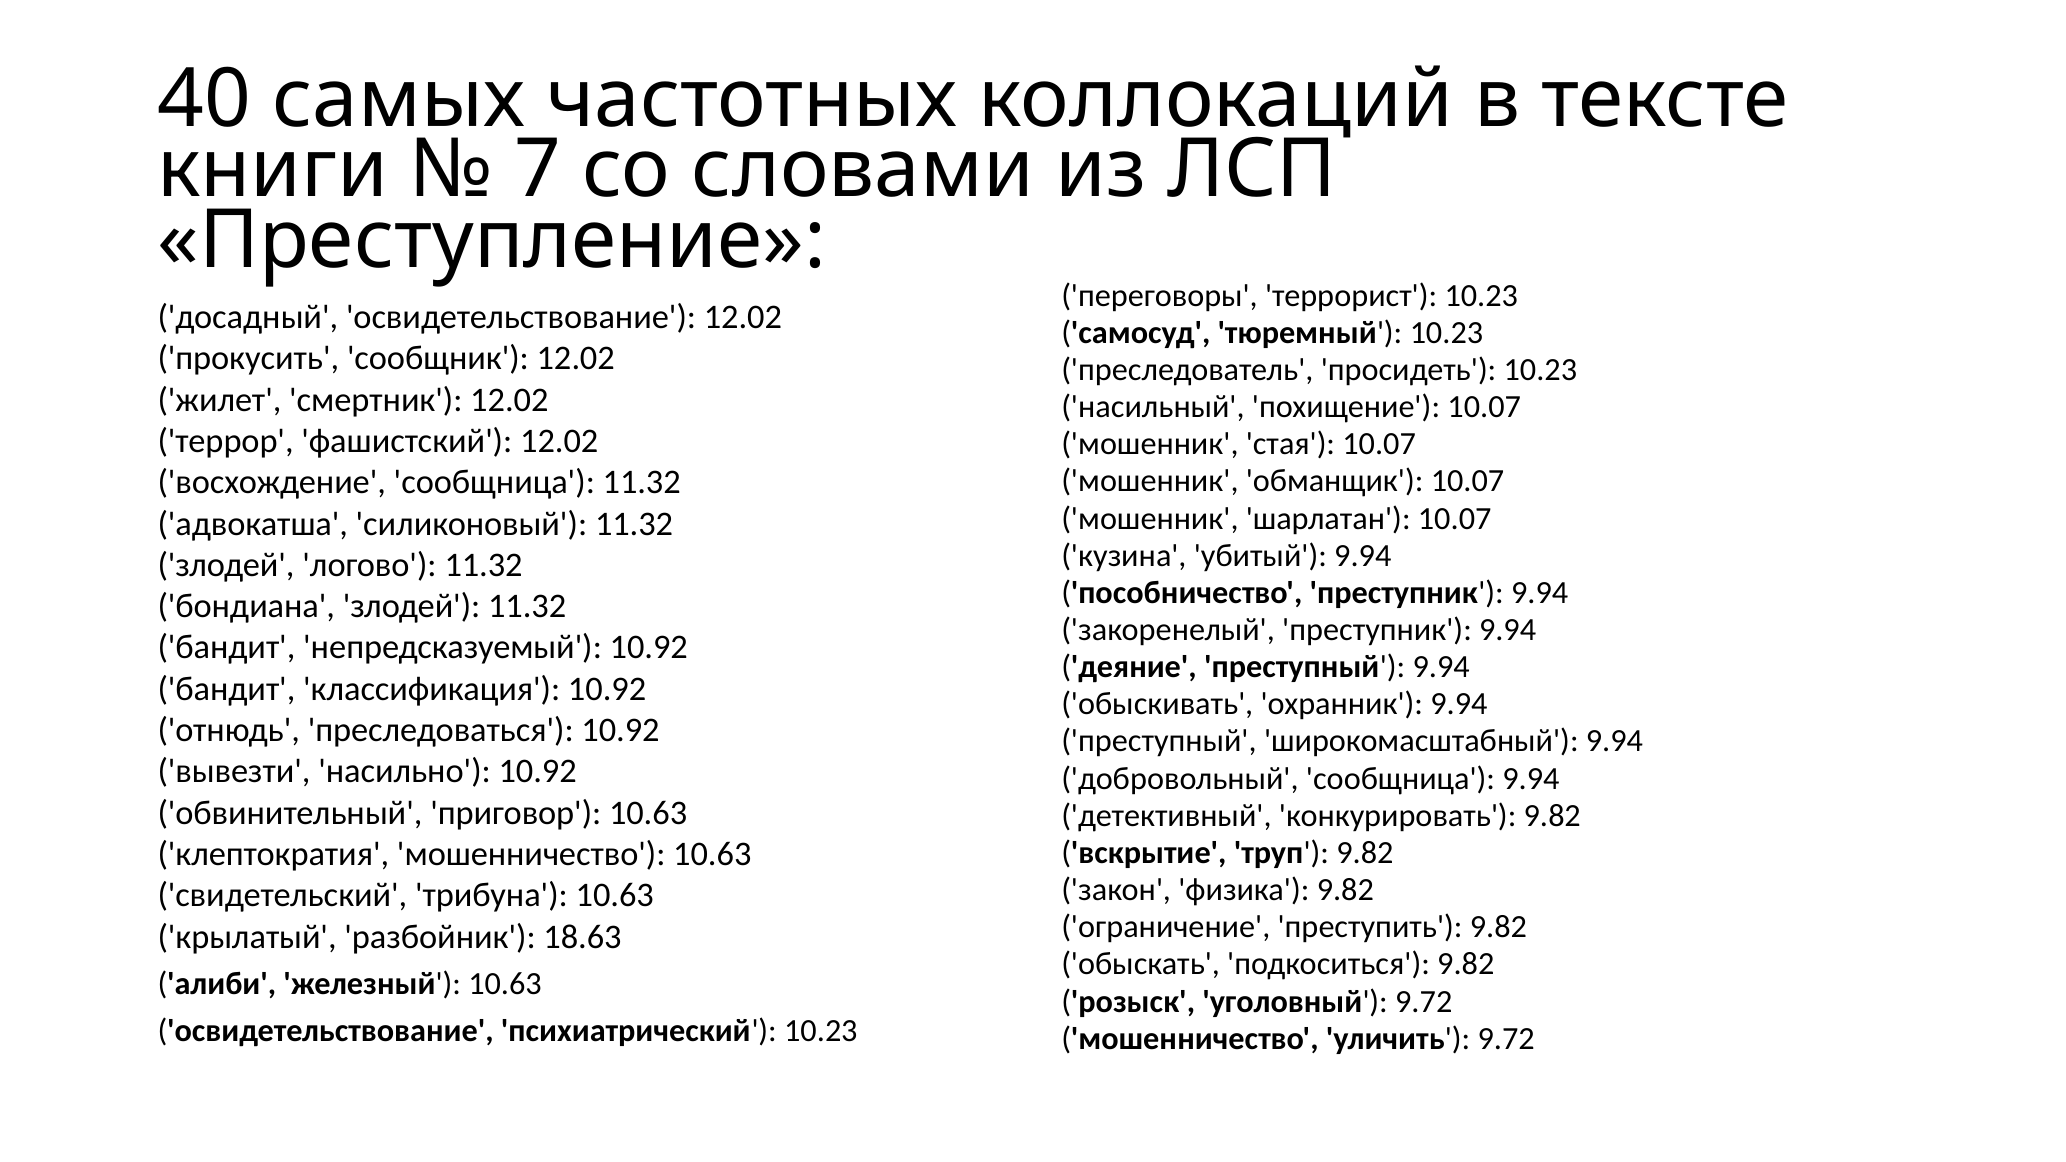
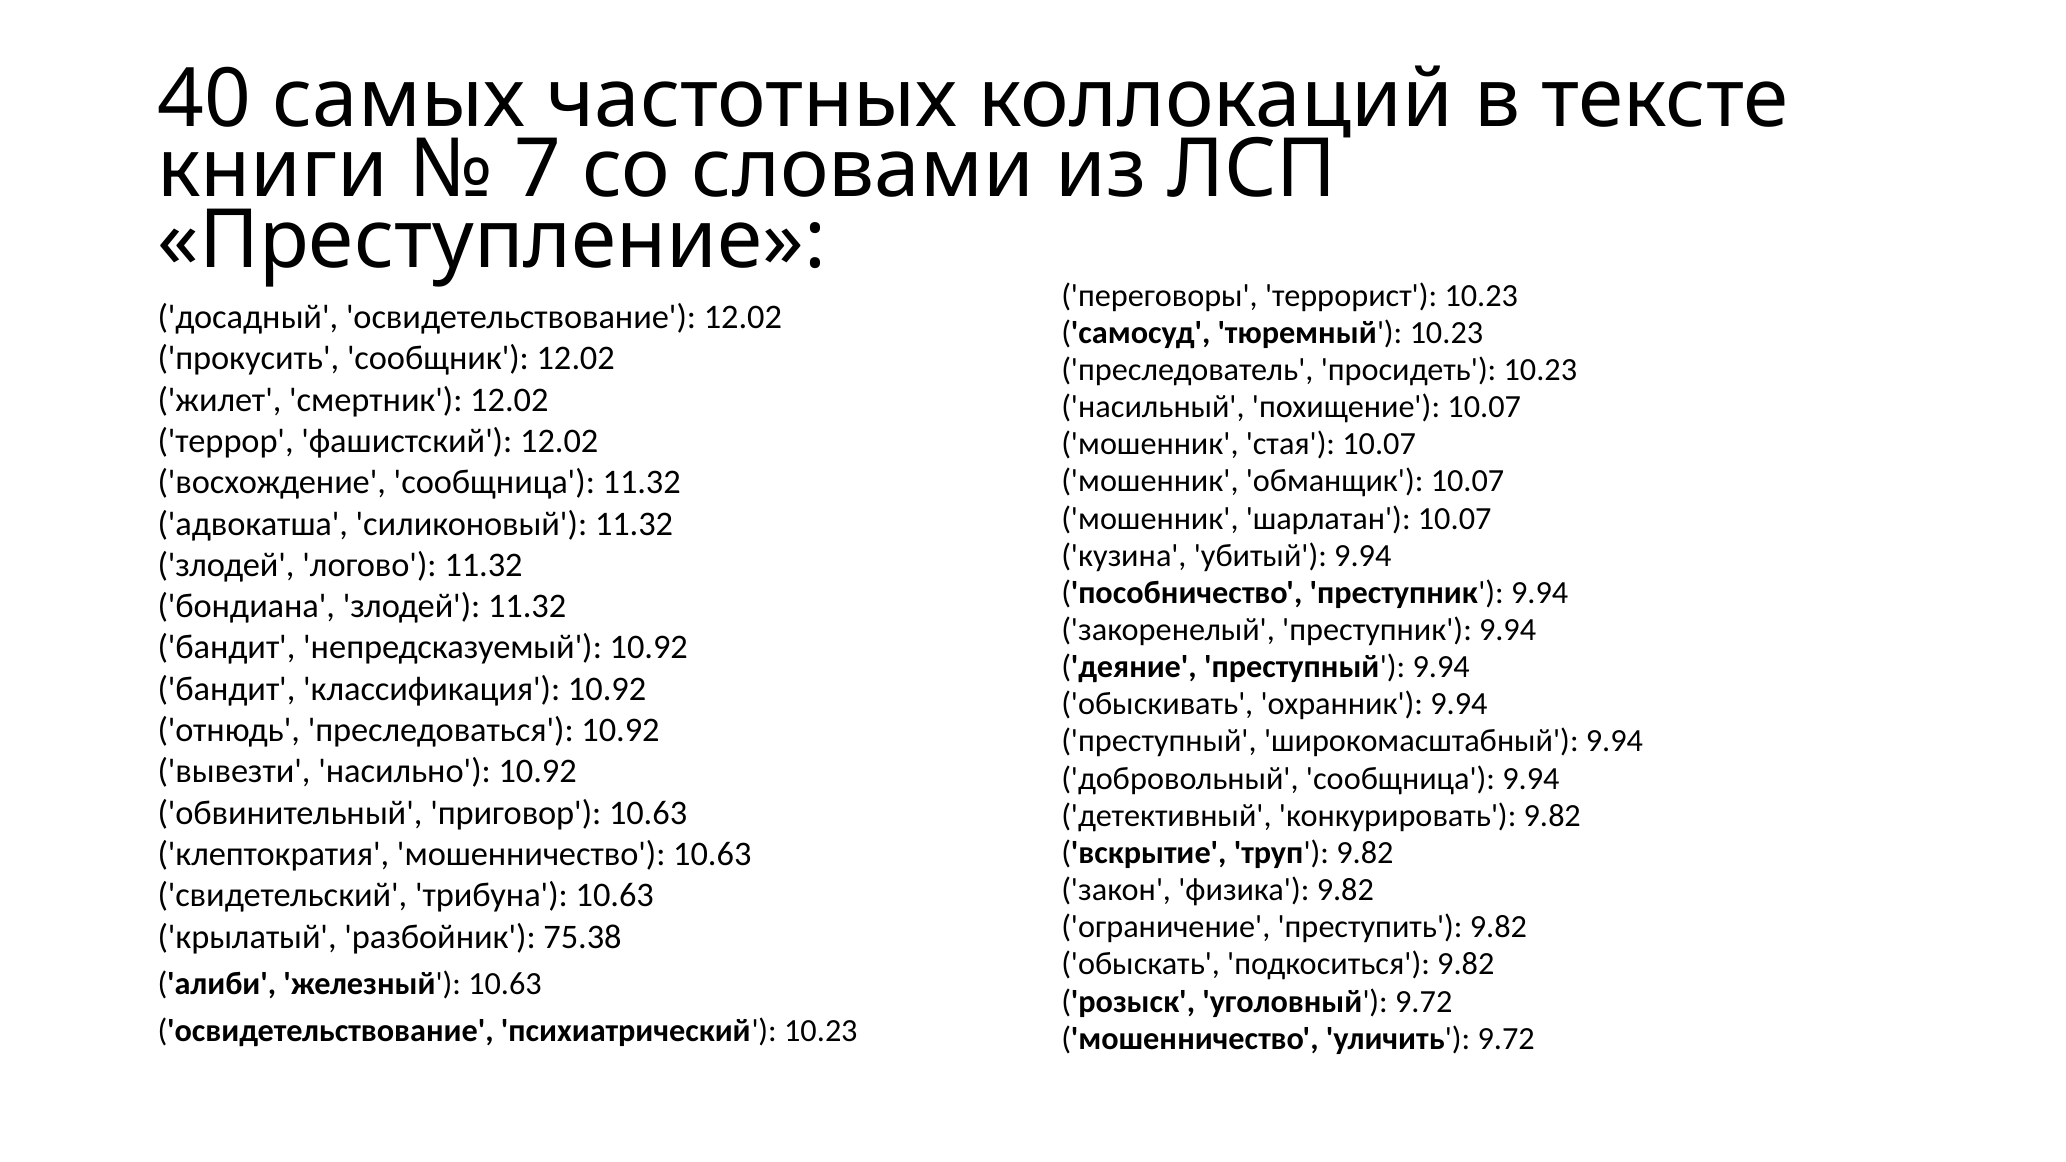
18.63: 18.63 -> 75.38 (583, 937)
